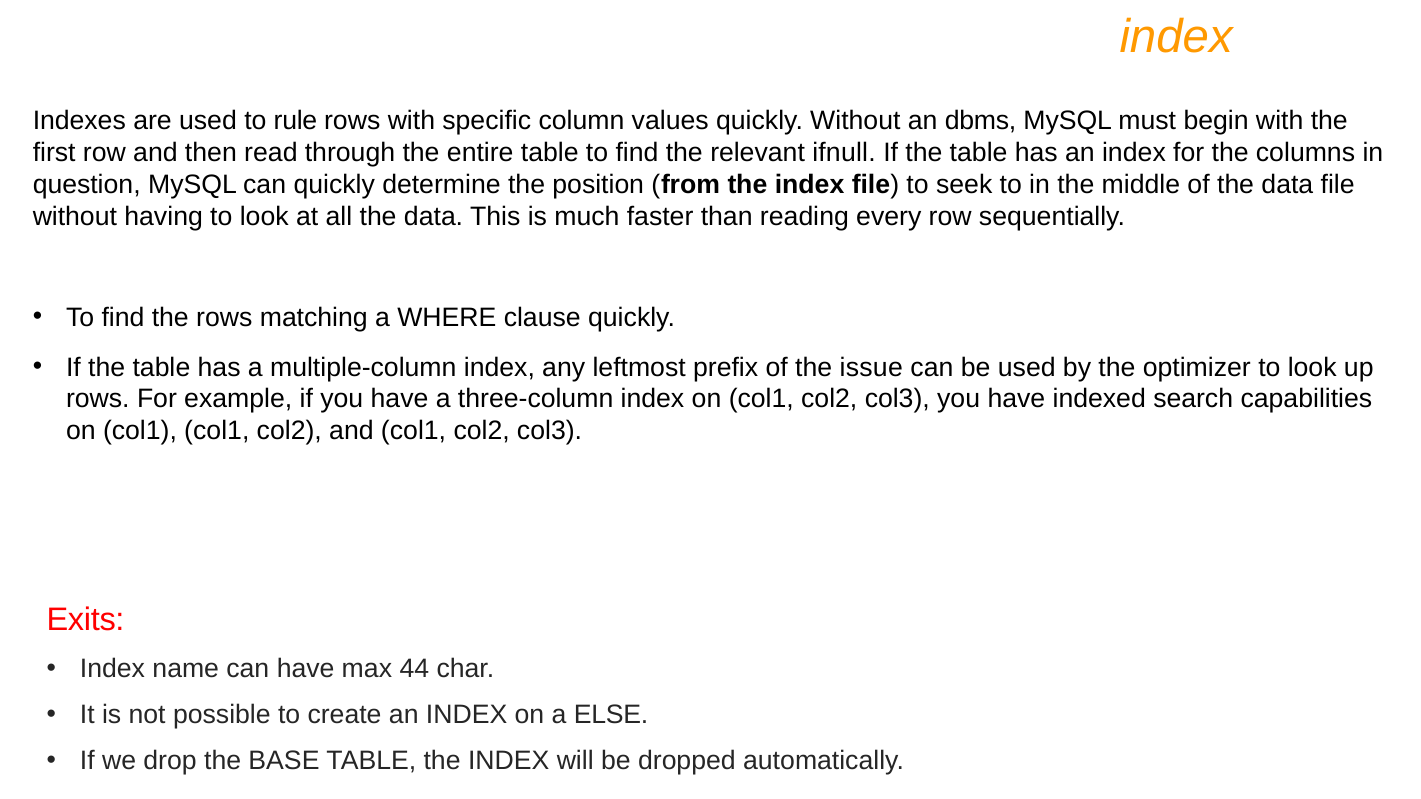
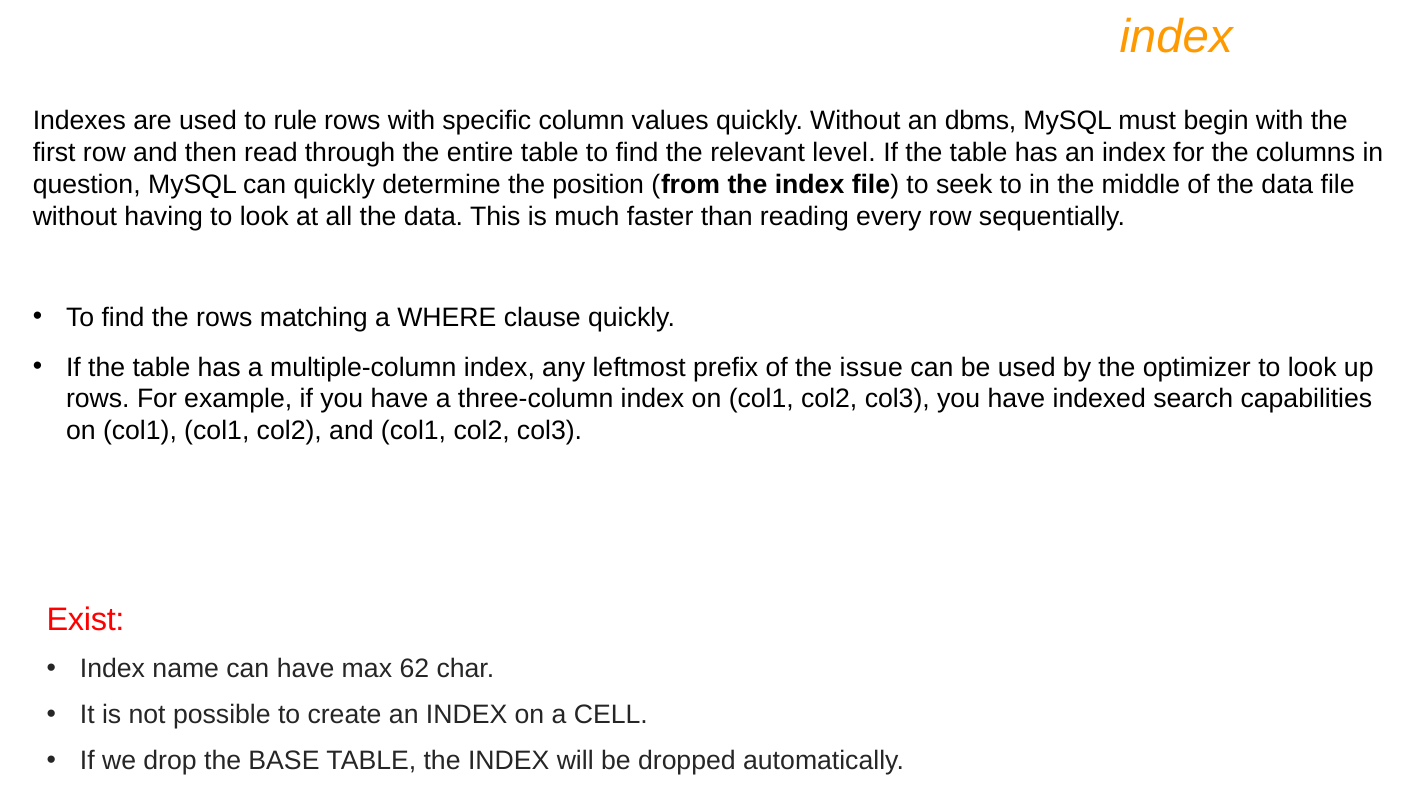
ifnull: ifnull -> level (844, 153)
Exits: Exits -> Exist (86, 620)
44: 44 -> 62 (414, 669)
ELSE: ELSE -> CELL (611, 715)
